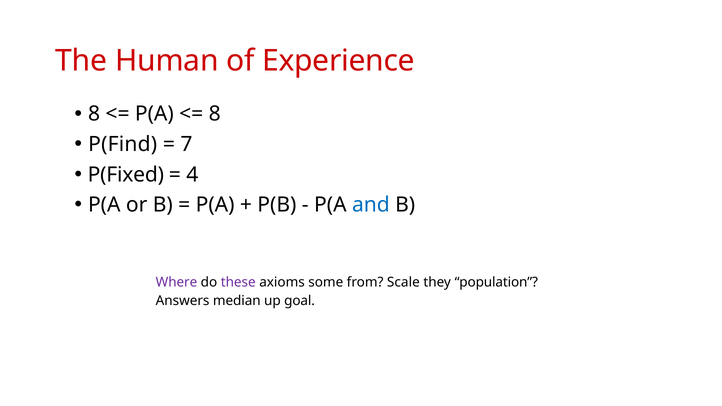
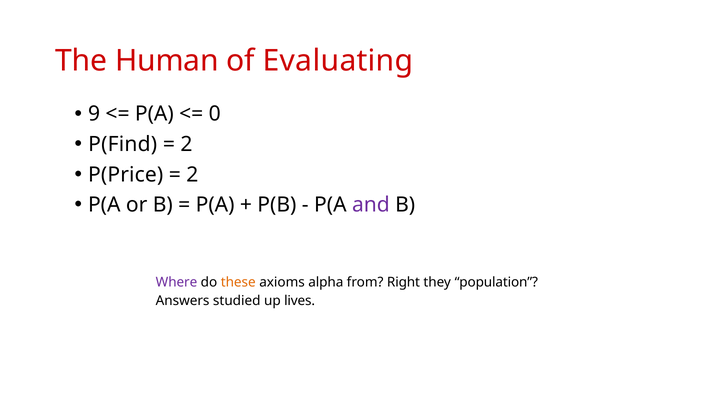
Experience: Experience -> Evaluating (338, 61)
8: 8 -> 9 (94, 114)
8: 8 -> 0 (215, 114)
7: 7 -> 2 (186, 144)
P(Fixed: P(Fixed -> P(Price (126, 175)
4: 4 -> 2 (192, 175)
and colour: blue -> purple (371, 205)
these colour: purple -> orange (238, 282)
some: some -> alpha (326, 282)
Scale: Scale -> Right (403, 282)
median: median -> studied (237, 301)
goal: goal -> lives (300, 301)
